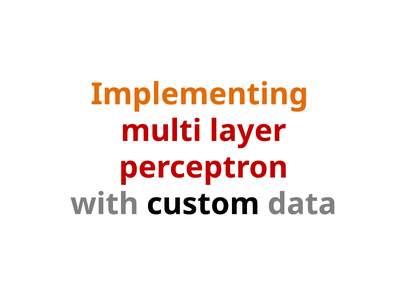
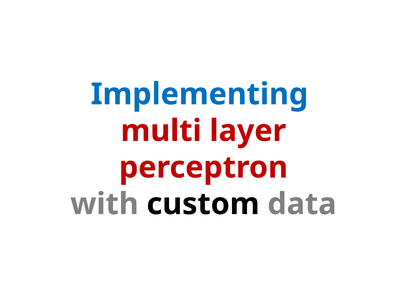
Implementing colour: orange -> blue (199, 94)
